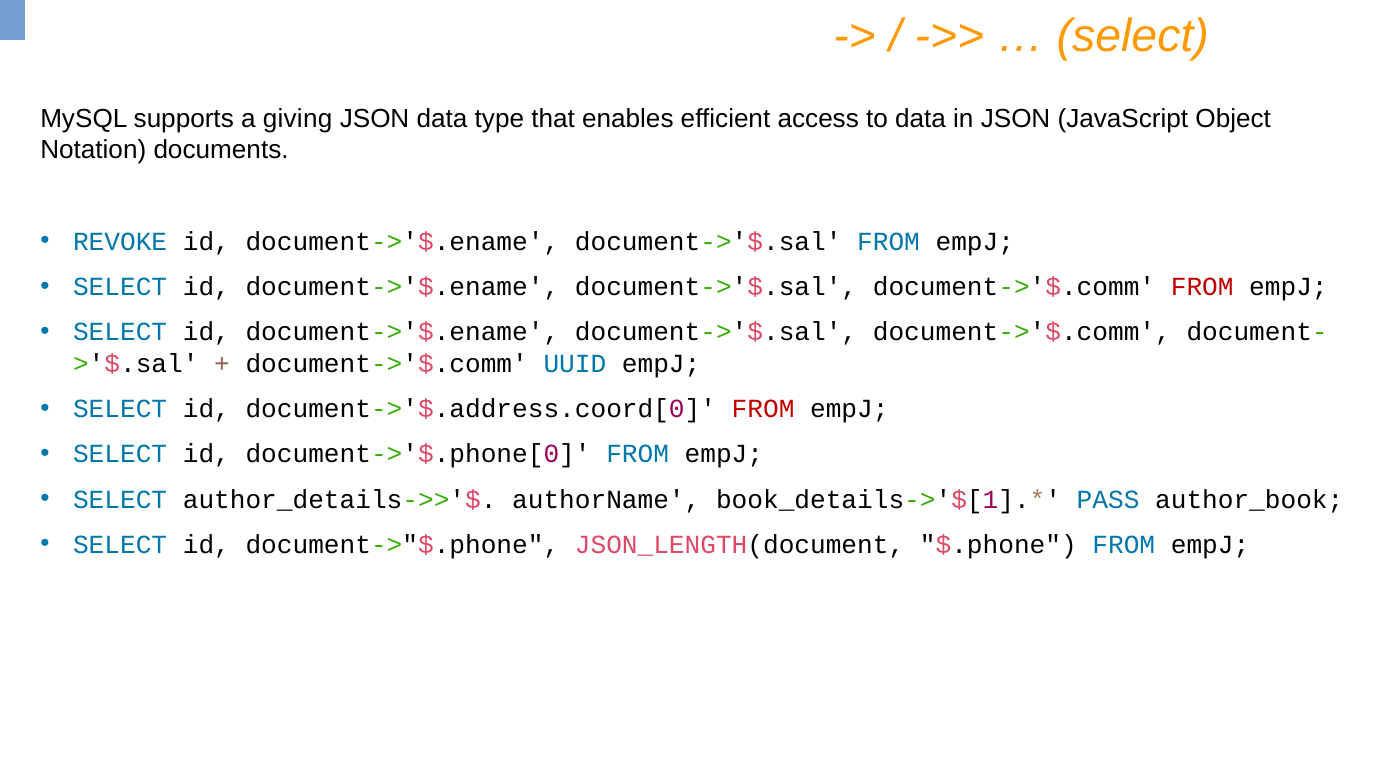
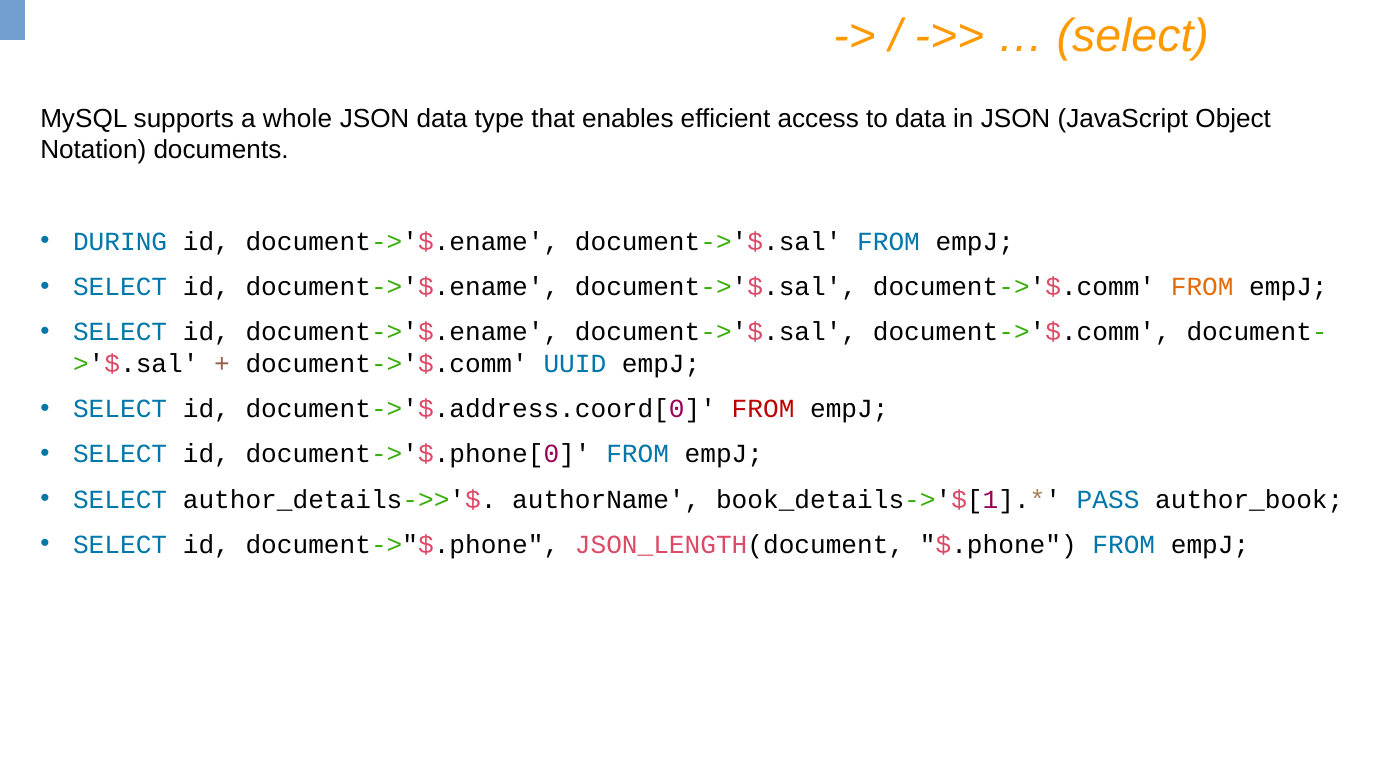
giving: giving -> whole (298, 118)
REVOKE: REVOKE -> DURING (120, 242)
FROM colour: red -> orange (1202, 287)
